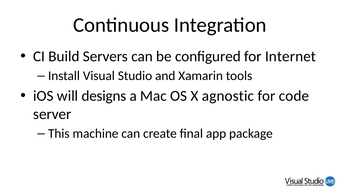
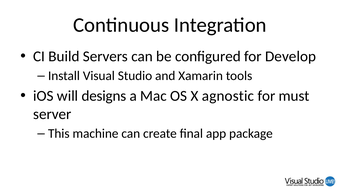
Internet: Internet -> Develop (291, 56)
code: code -> must (294, 96)
